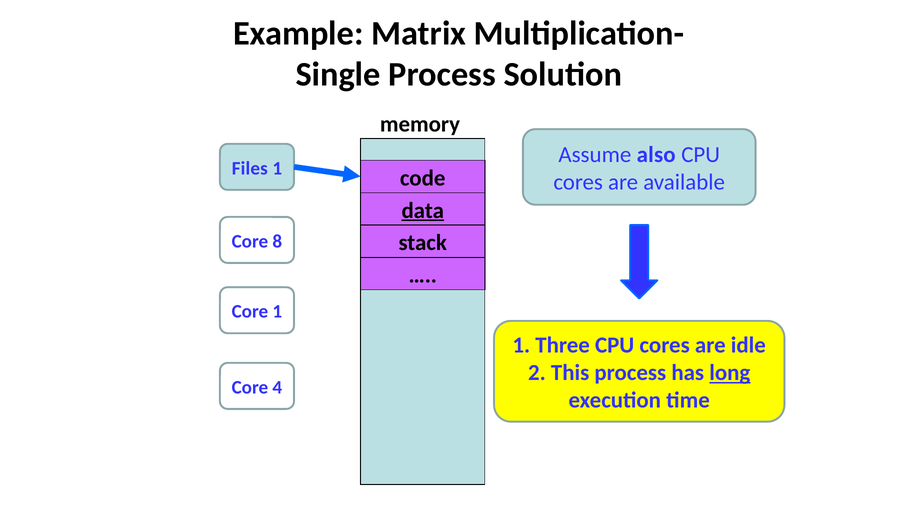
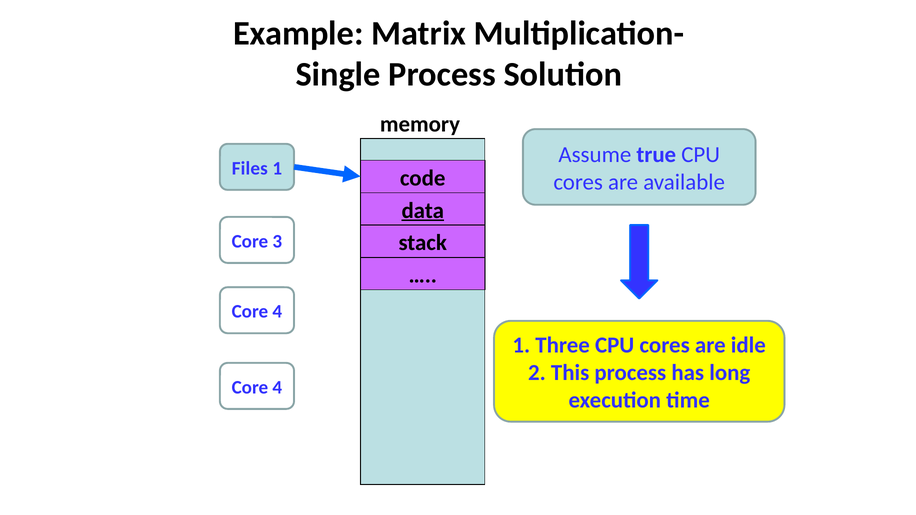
also: also -> true (656, 155)
8: 8 -> 3 (277, 241)
1: 1 -> 4 (277, 312)
long underline: present -> none (730, 373)
